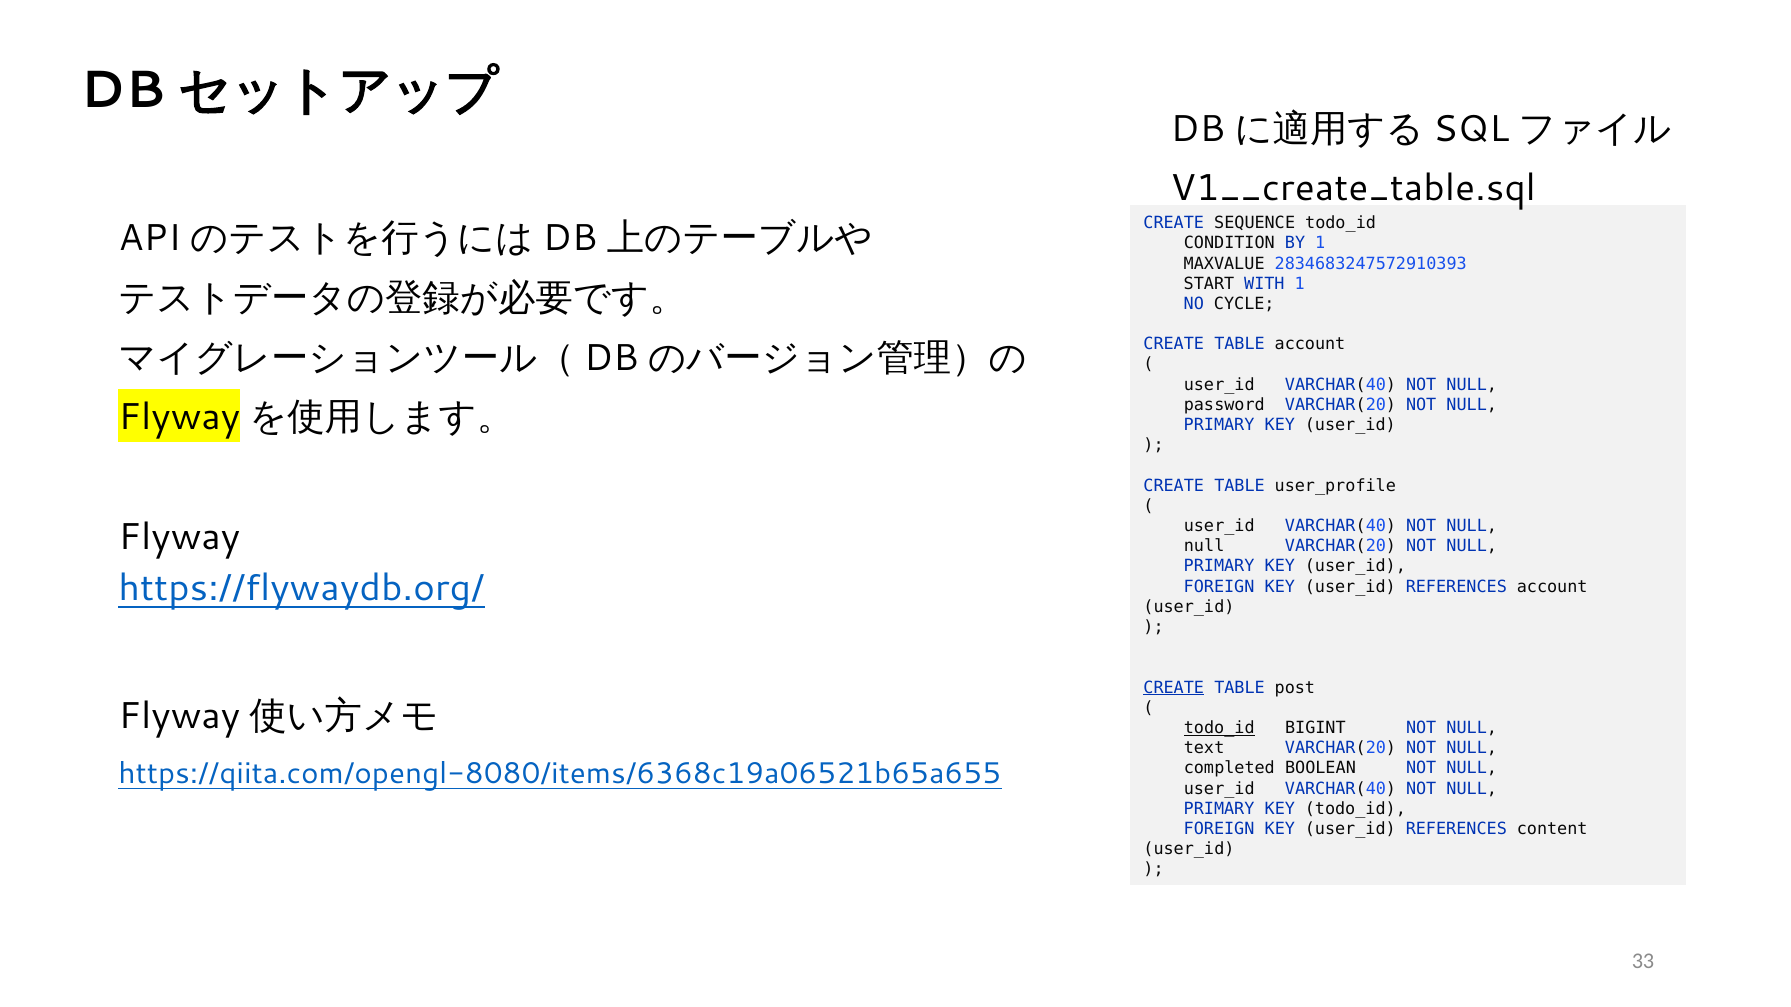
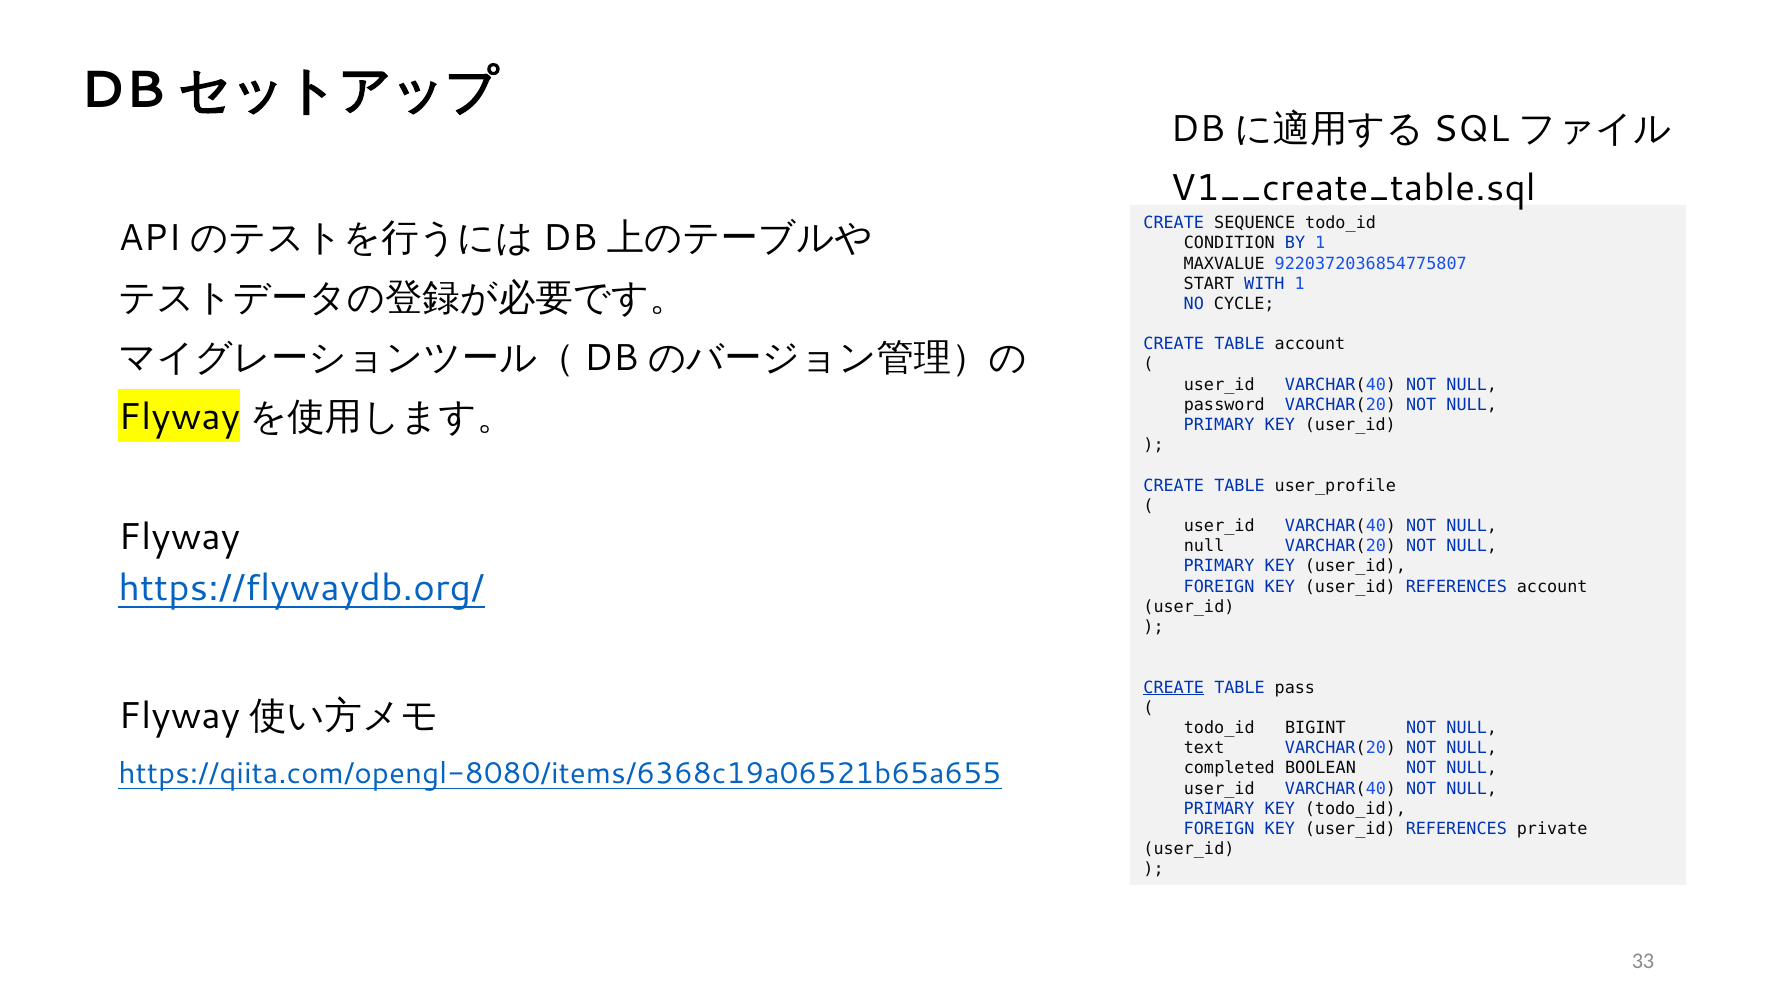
2834683247572910393: 2834683247572910393 -> 9220372036854775807 (1371, 264)
post: post -> pass (1295, 688)
todo_id underline: present -> none (1219, 728)
content: content -> private (1552, 829)
